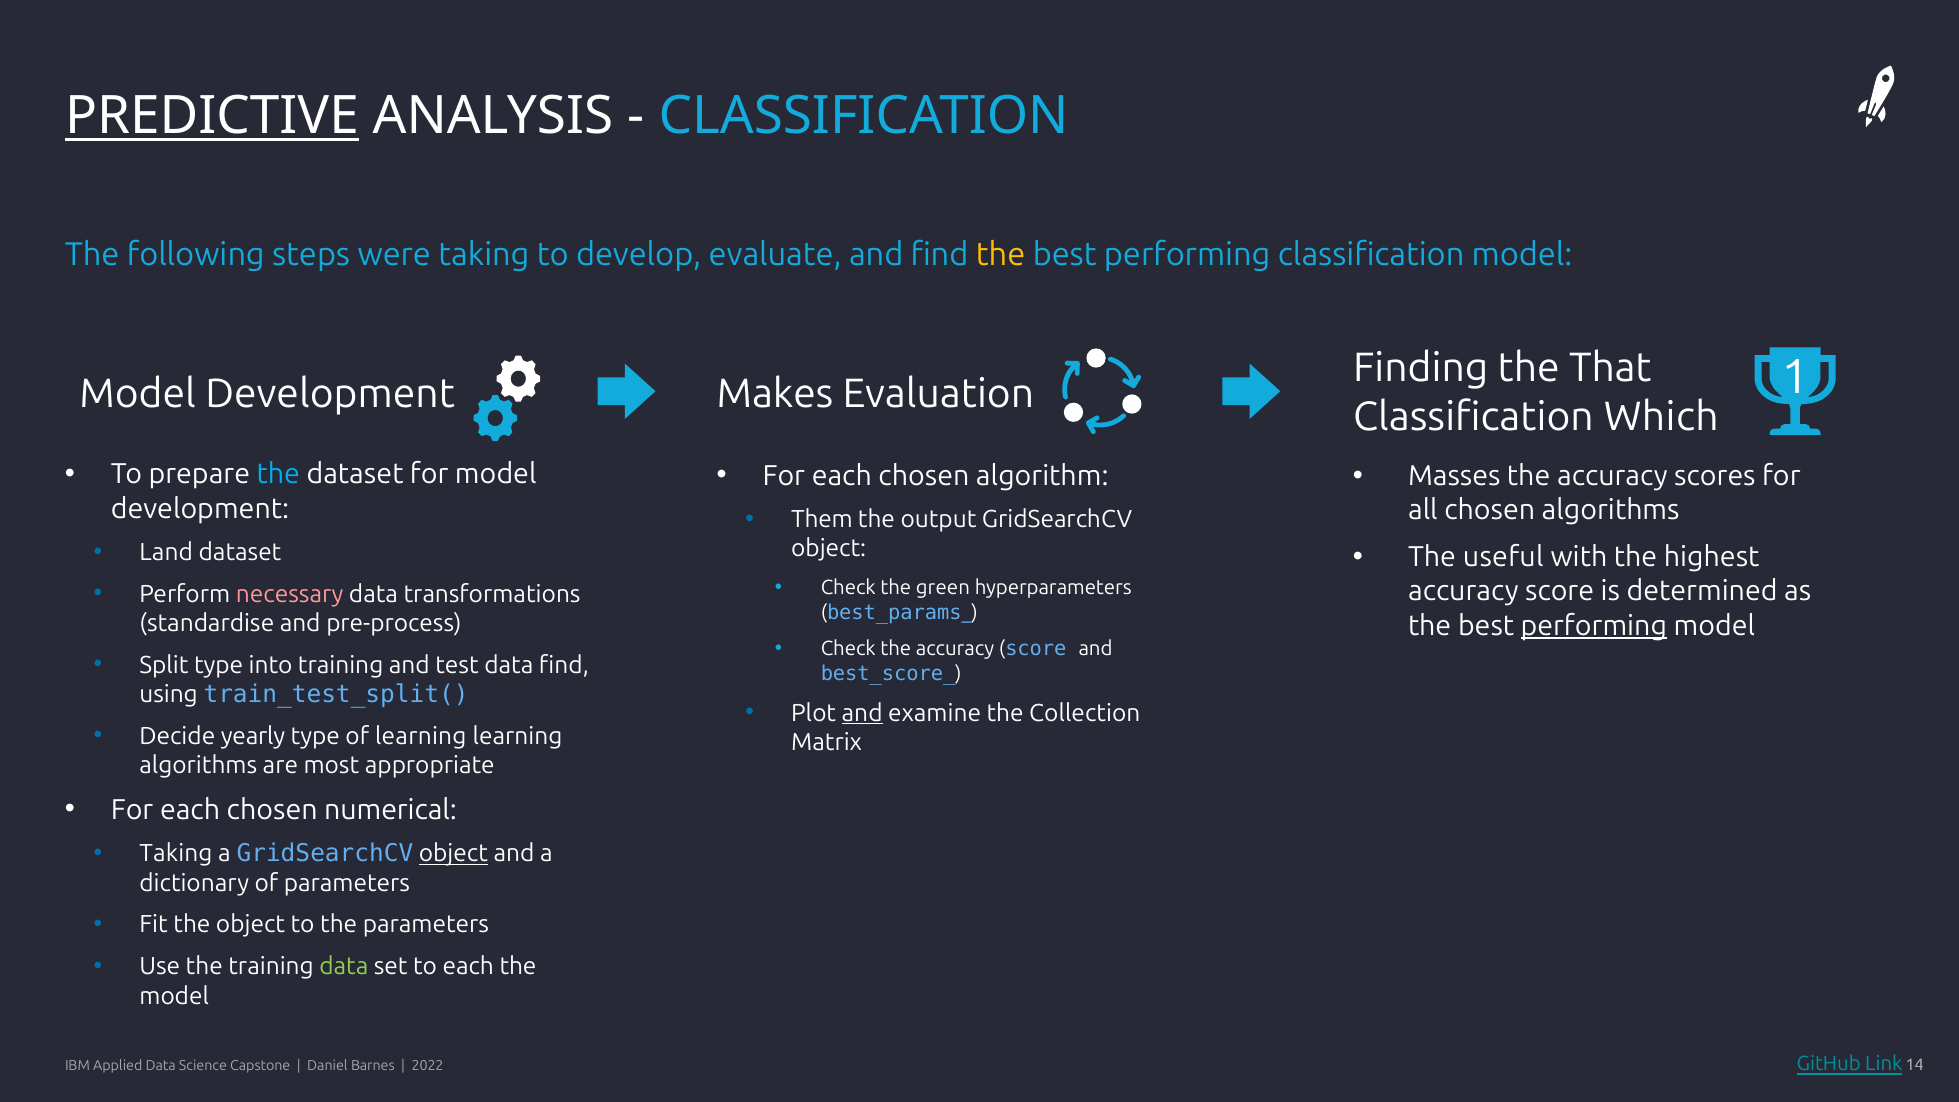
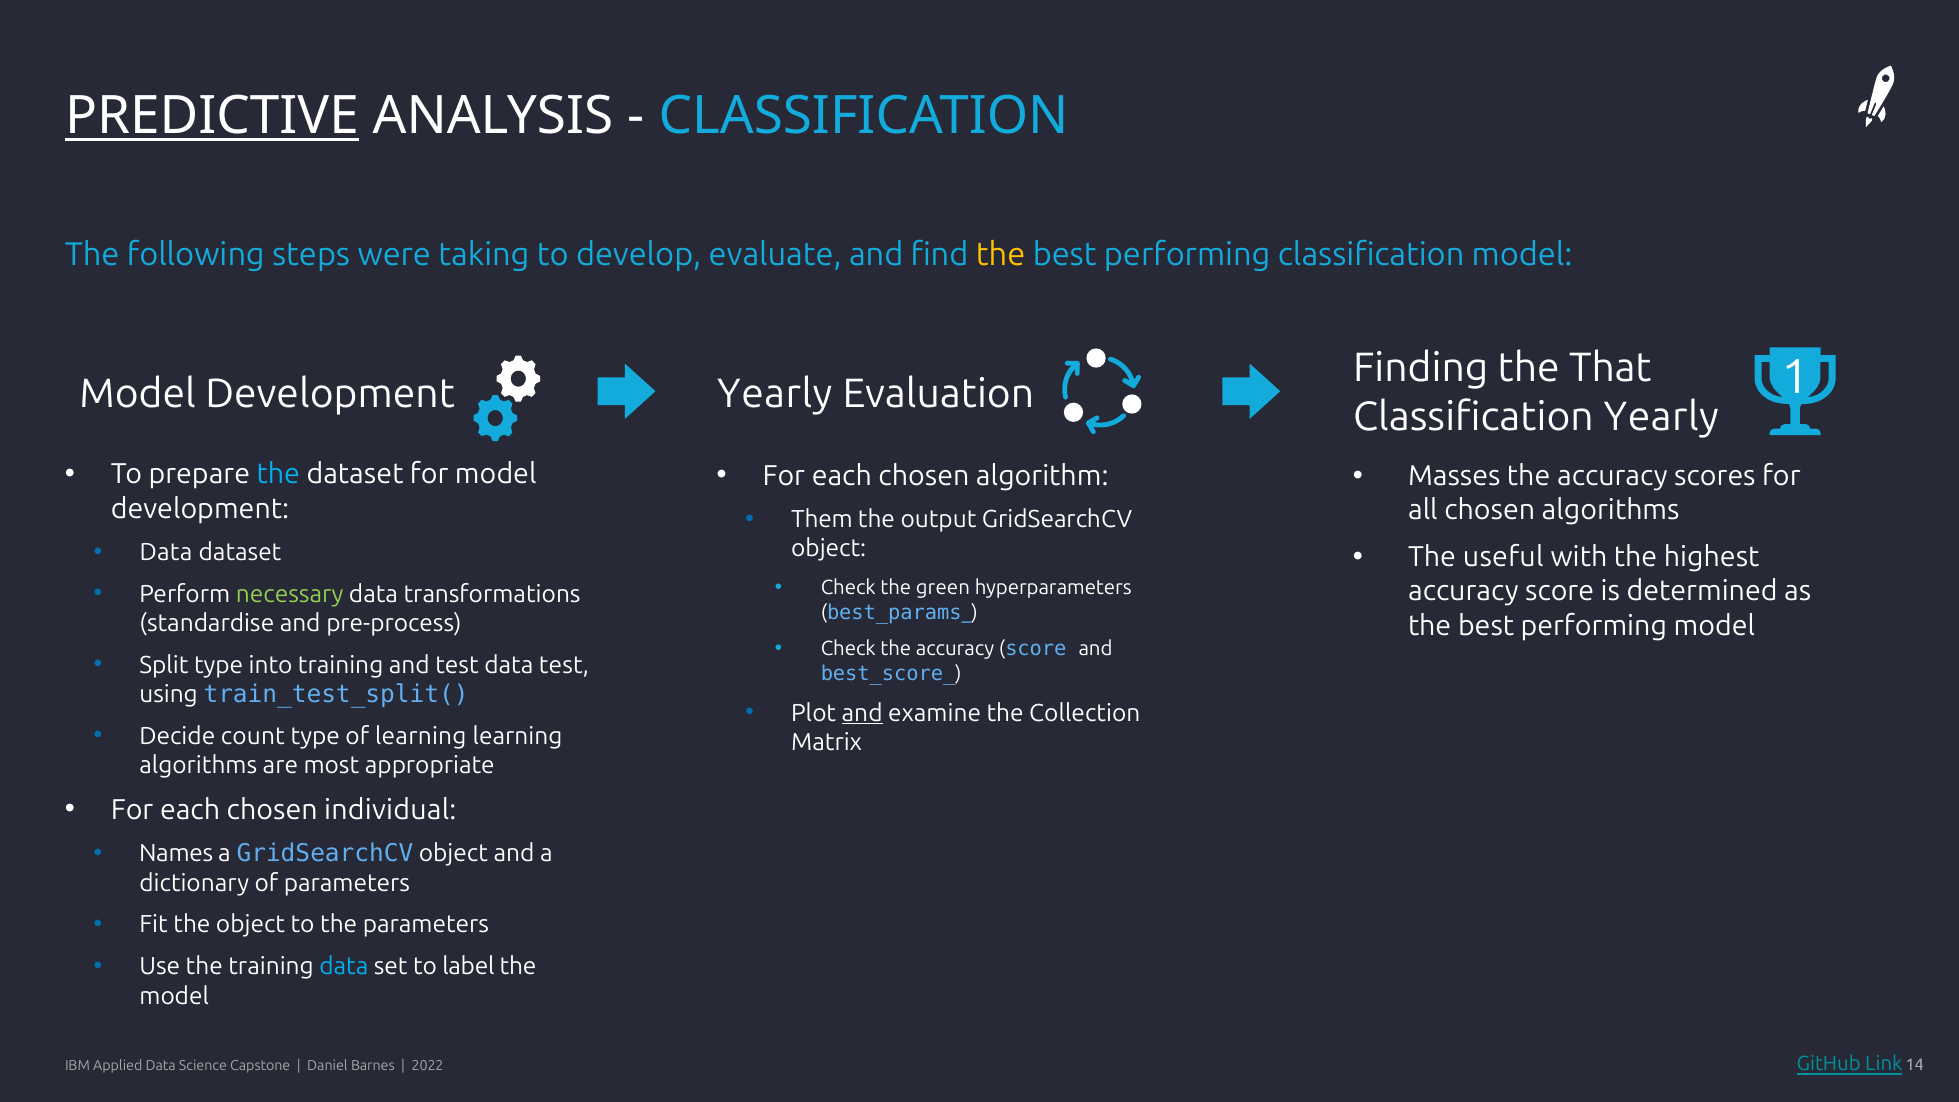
Makes: Makes -> Yearly (775, 394)
Classification Which: Which -> Yearly (1661, 417)
Land: Land -> Data (166, 552)
necessary colour: pink -> light green (290, 594)
performing underline: present -> none (1594, 626)
data find: find -> test (564, 665)
yearly: yearly -> count (253, 736)
numerical: numerical -> individual (390, 810)
Taking: Taking -> Names (176, 854)
object underline: present -> none (453, 854)
data colour: light green -> light blue (344, 966)
to each: each -> label (468, 966)
